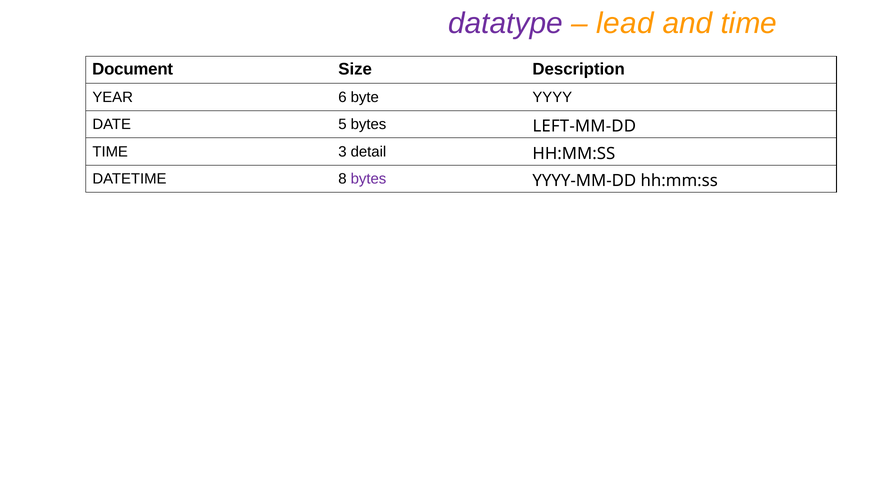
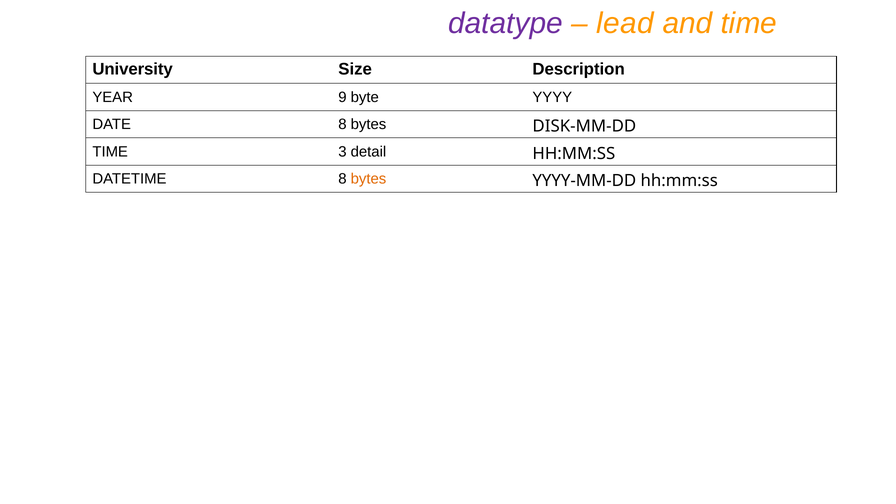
Document: Document -> University (133, 69)
6: 6 -> 9 (342, 97)
DATE 5: 5 -> 8 (342, 125)
LEFT-MM-DD: LEFT-MM-DD -> DISK-MM-DD (584, 126)
bytes colour: purple -> orange (368, 179)
